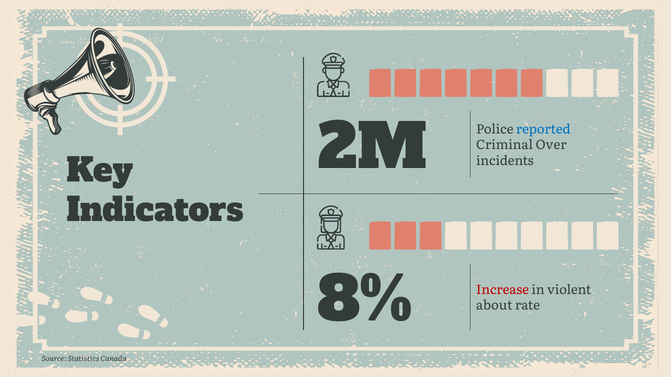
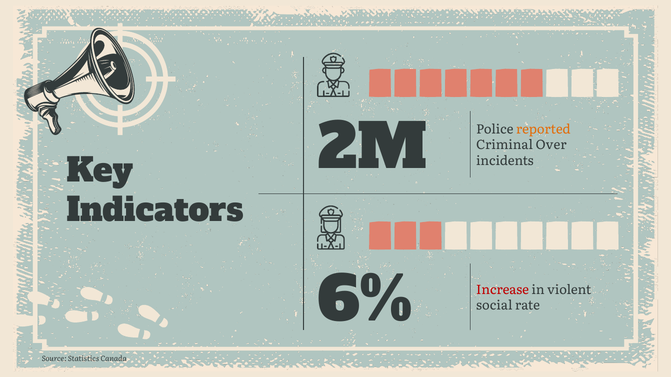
reported colour: blue -> orange (543, 130)
8%: 8% -> 6% (365, 301)
about: about -> social (494, 306)
